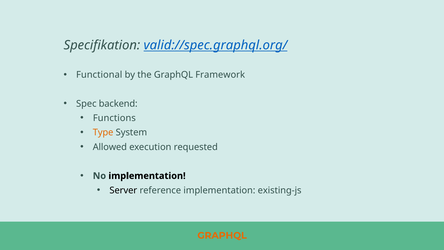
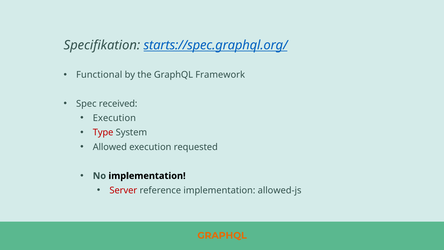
valid://spec.graphql.org/: valid://spec.graphql.org/ -> starts://spec.graphql.org/ (216, 45)
backend: backend -> received (118, 104)
Functions: Functions -> Execution (114, 118)
Type colour: orange -> red (103, 132)
Server colour: black -> red (123, 190)
existing-js: existing-js -> allowed-js (280, 190)
